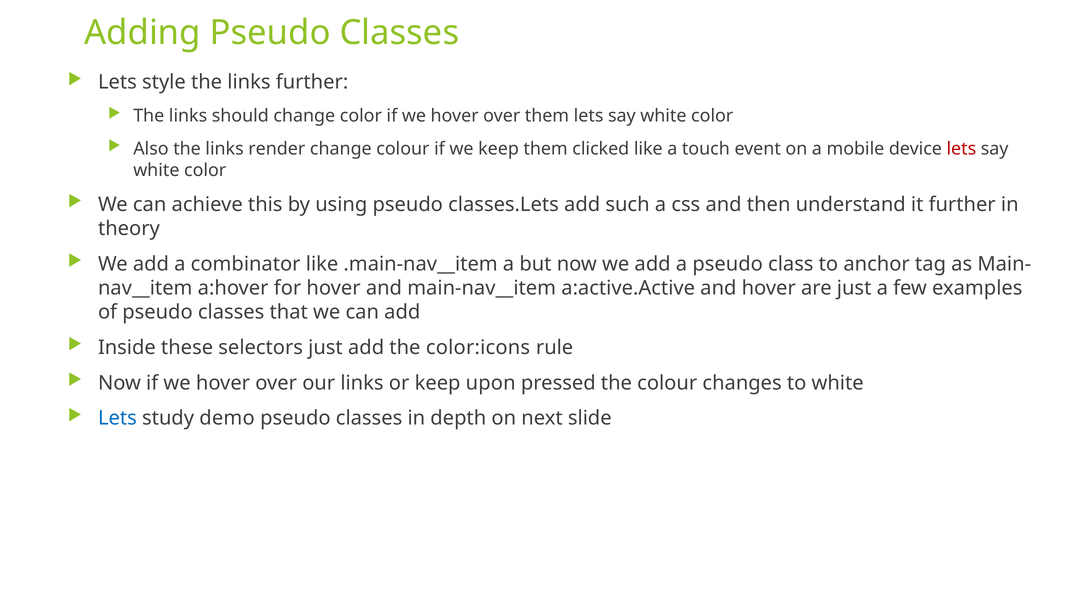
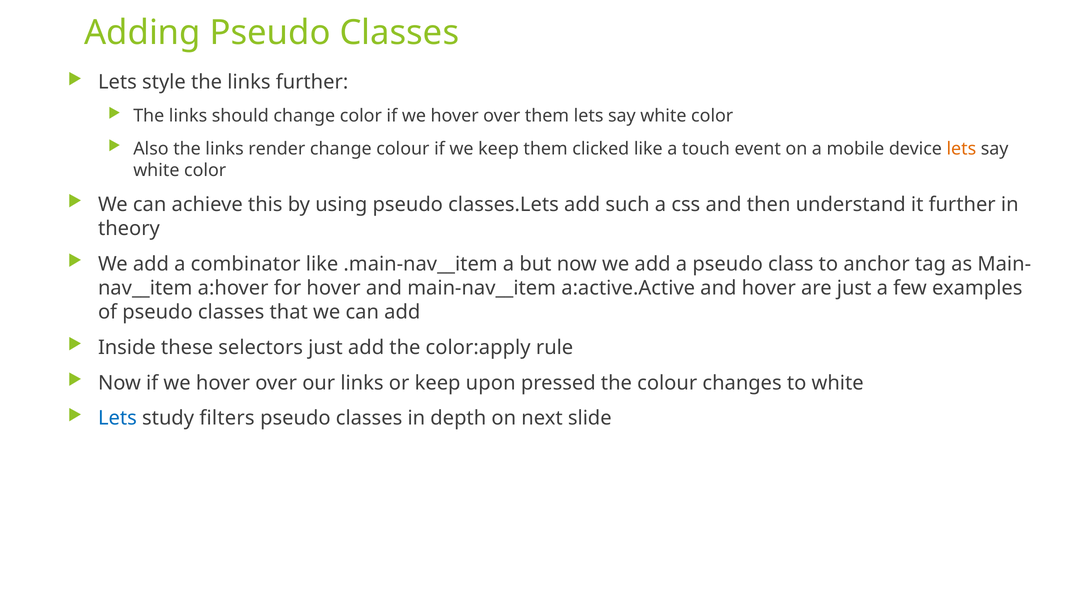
lets colour: red -> orange (961, 149)
color:icons: color:icons -> color:apply (478, 348)
demo: demo -> filters (227, 419)
